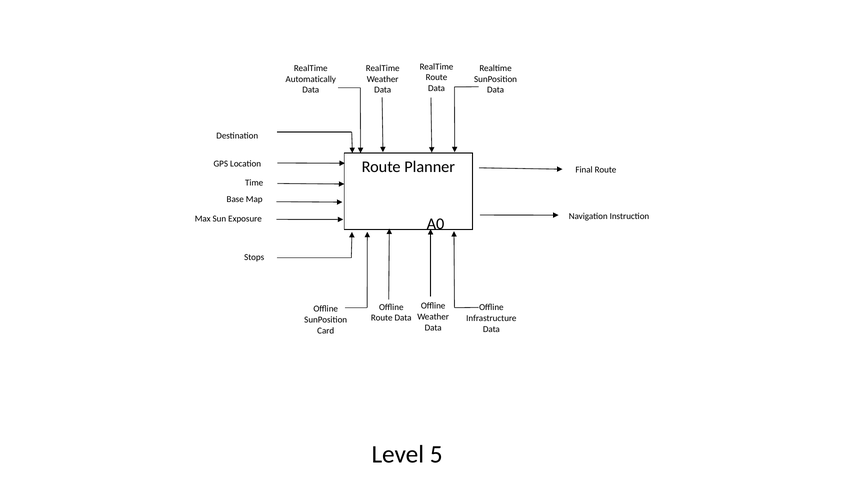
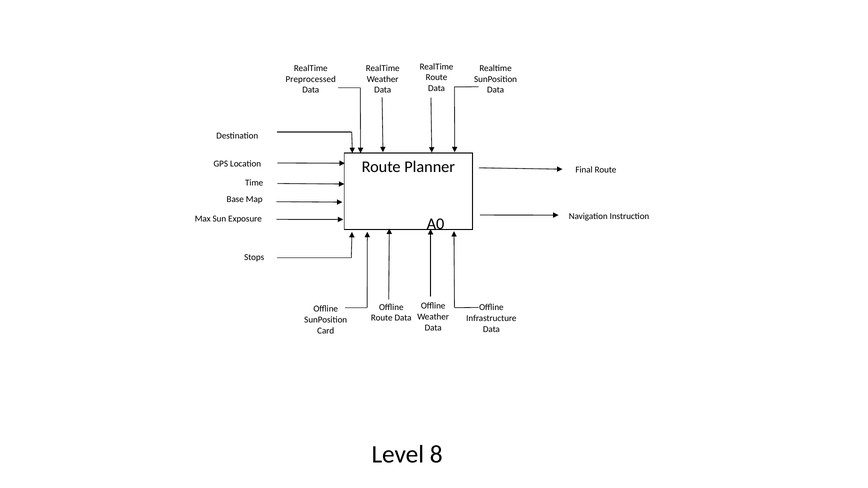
Automatically: Automatically -> Preprocessed (311, 79)
5: 5 -> 8 (436, 454)
